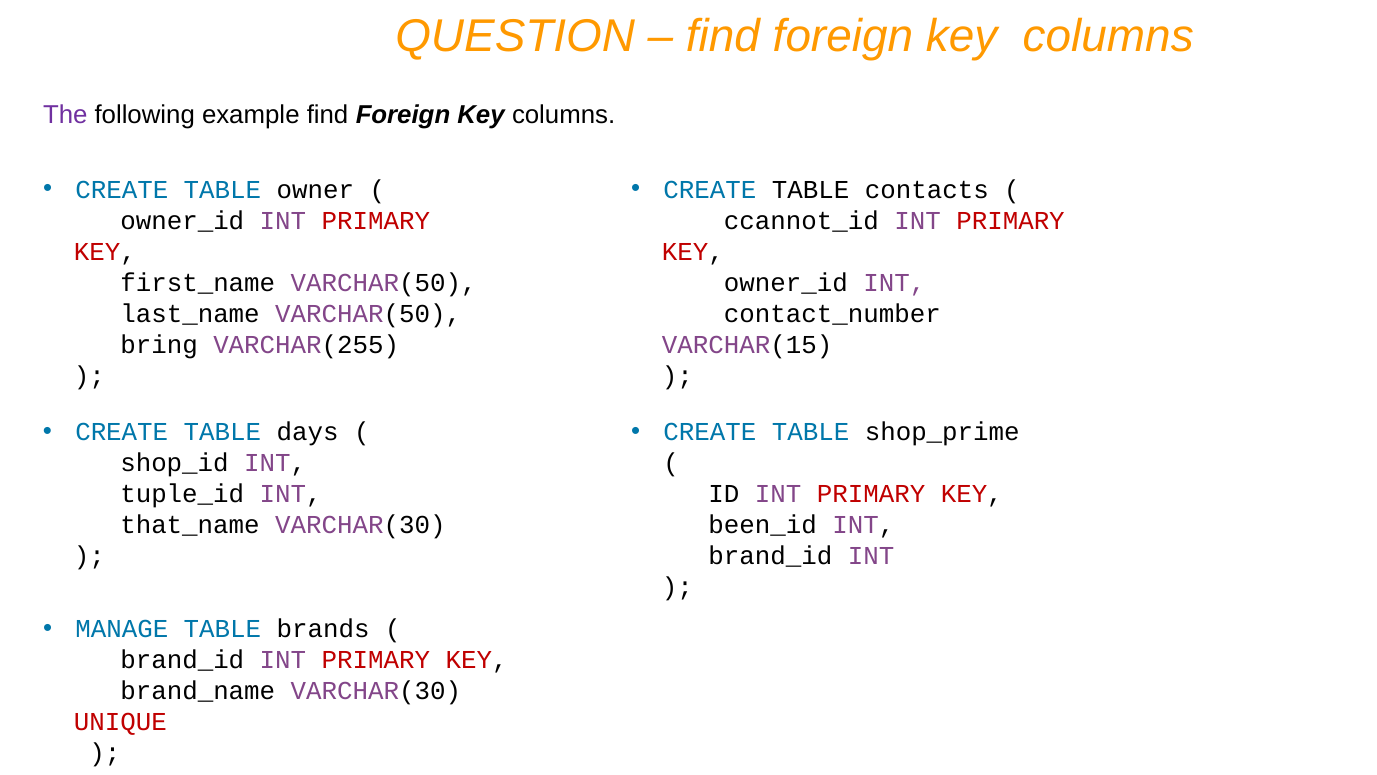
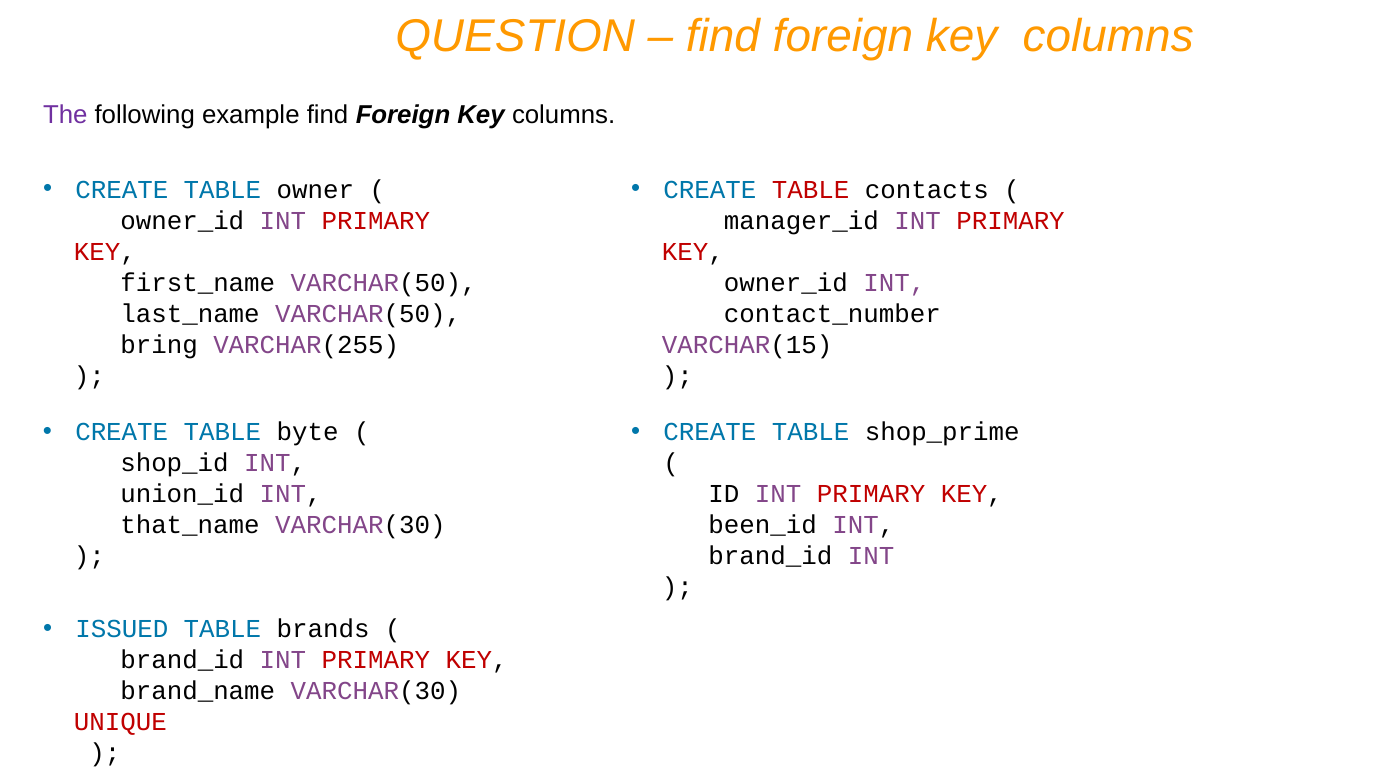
TABLE colour: black -> red (811, 190)
ccannot_id: ccannot_id -> manager_id (801, 221)
days: days -> byte (308, 432)
tuple_id: tuple_id -> union_id (182, 494)
MANAGE: MANAGE -> ISSUED (122, 629)
